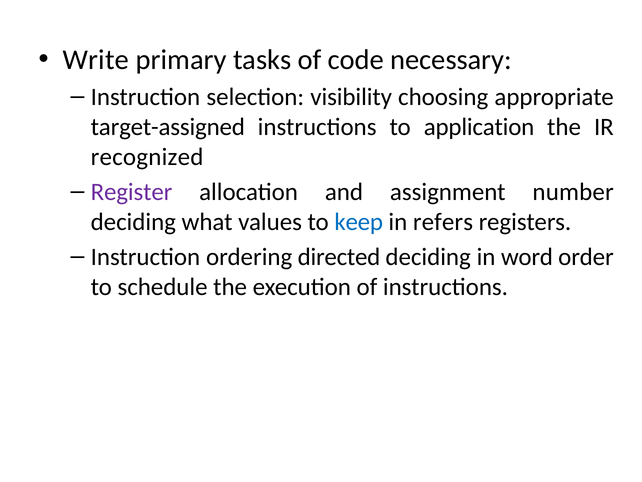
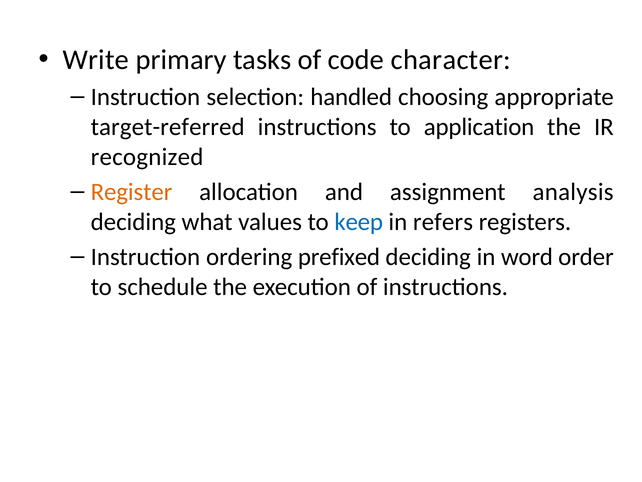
necessary: necessary -> character (451, 60)
visibility: visibility -> handled (351, 97)
target-assigned: target-assigned -> target-referred (168, 127)
Register colour: purple -> orange (132, 192)
number: number -> analysis (573, 192)
directed: directed -> prefixed (339, 257)
